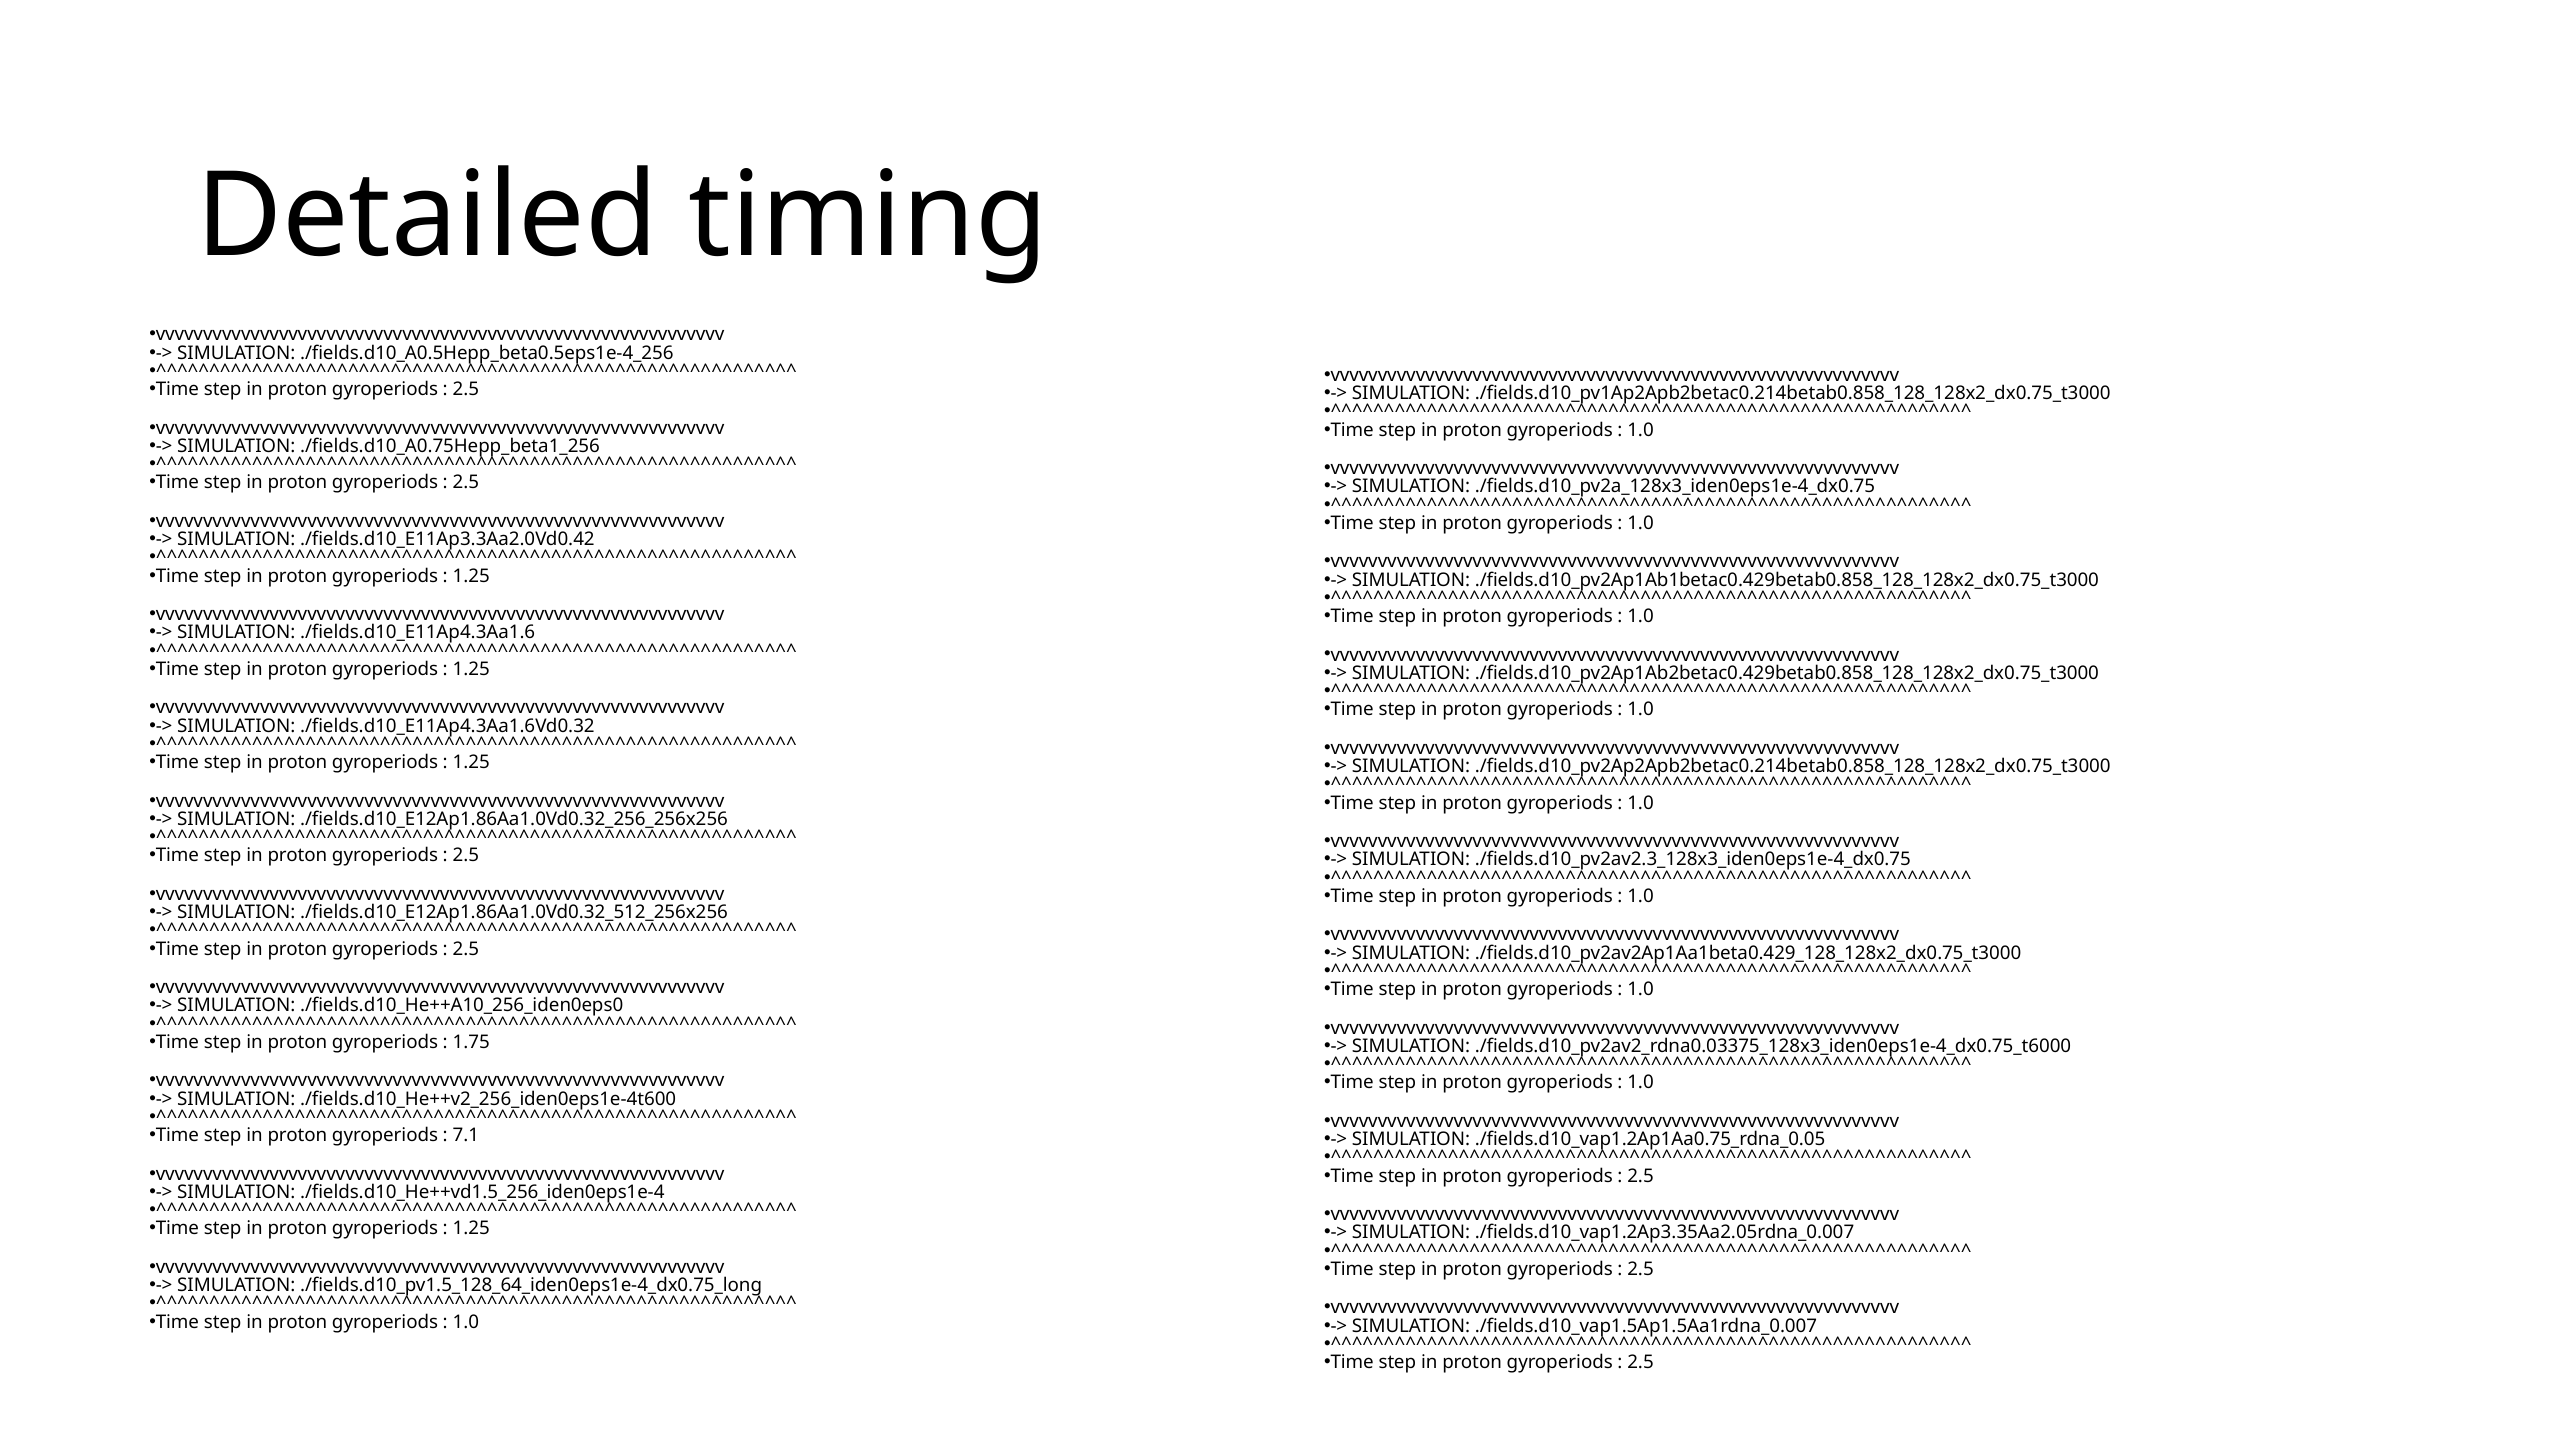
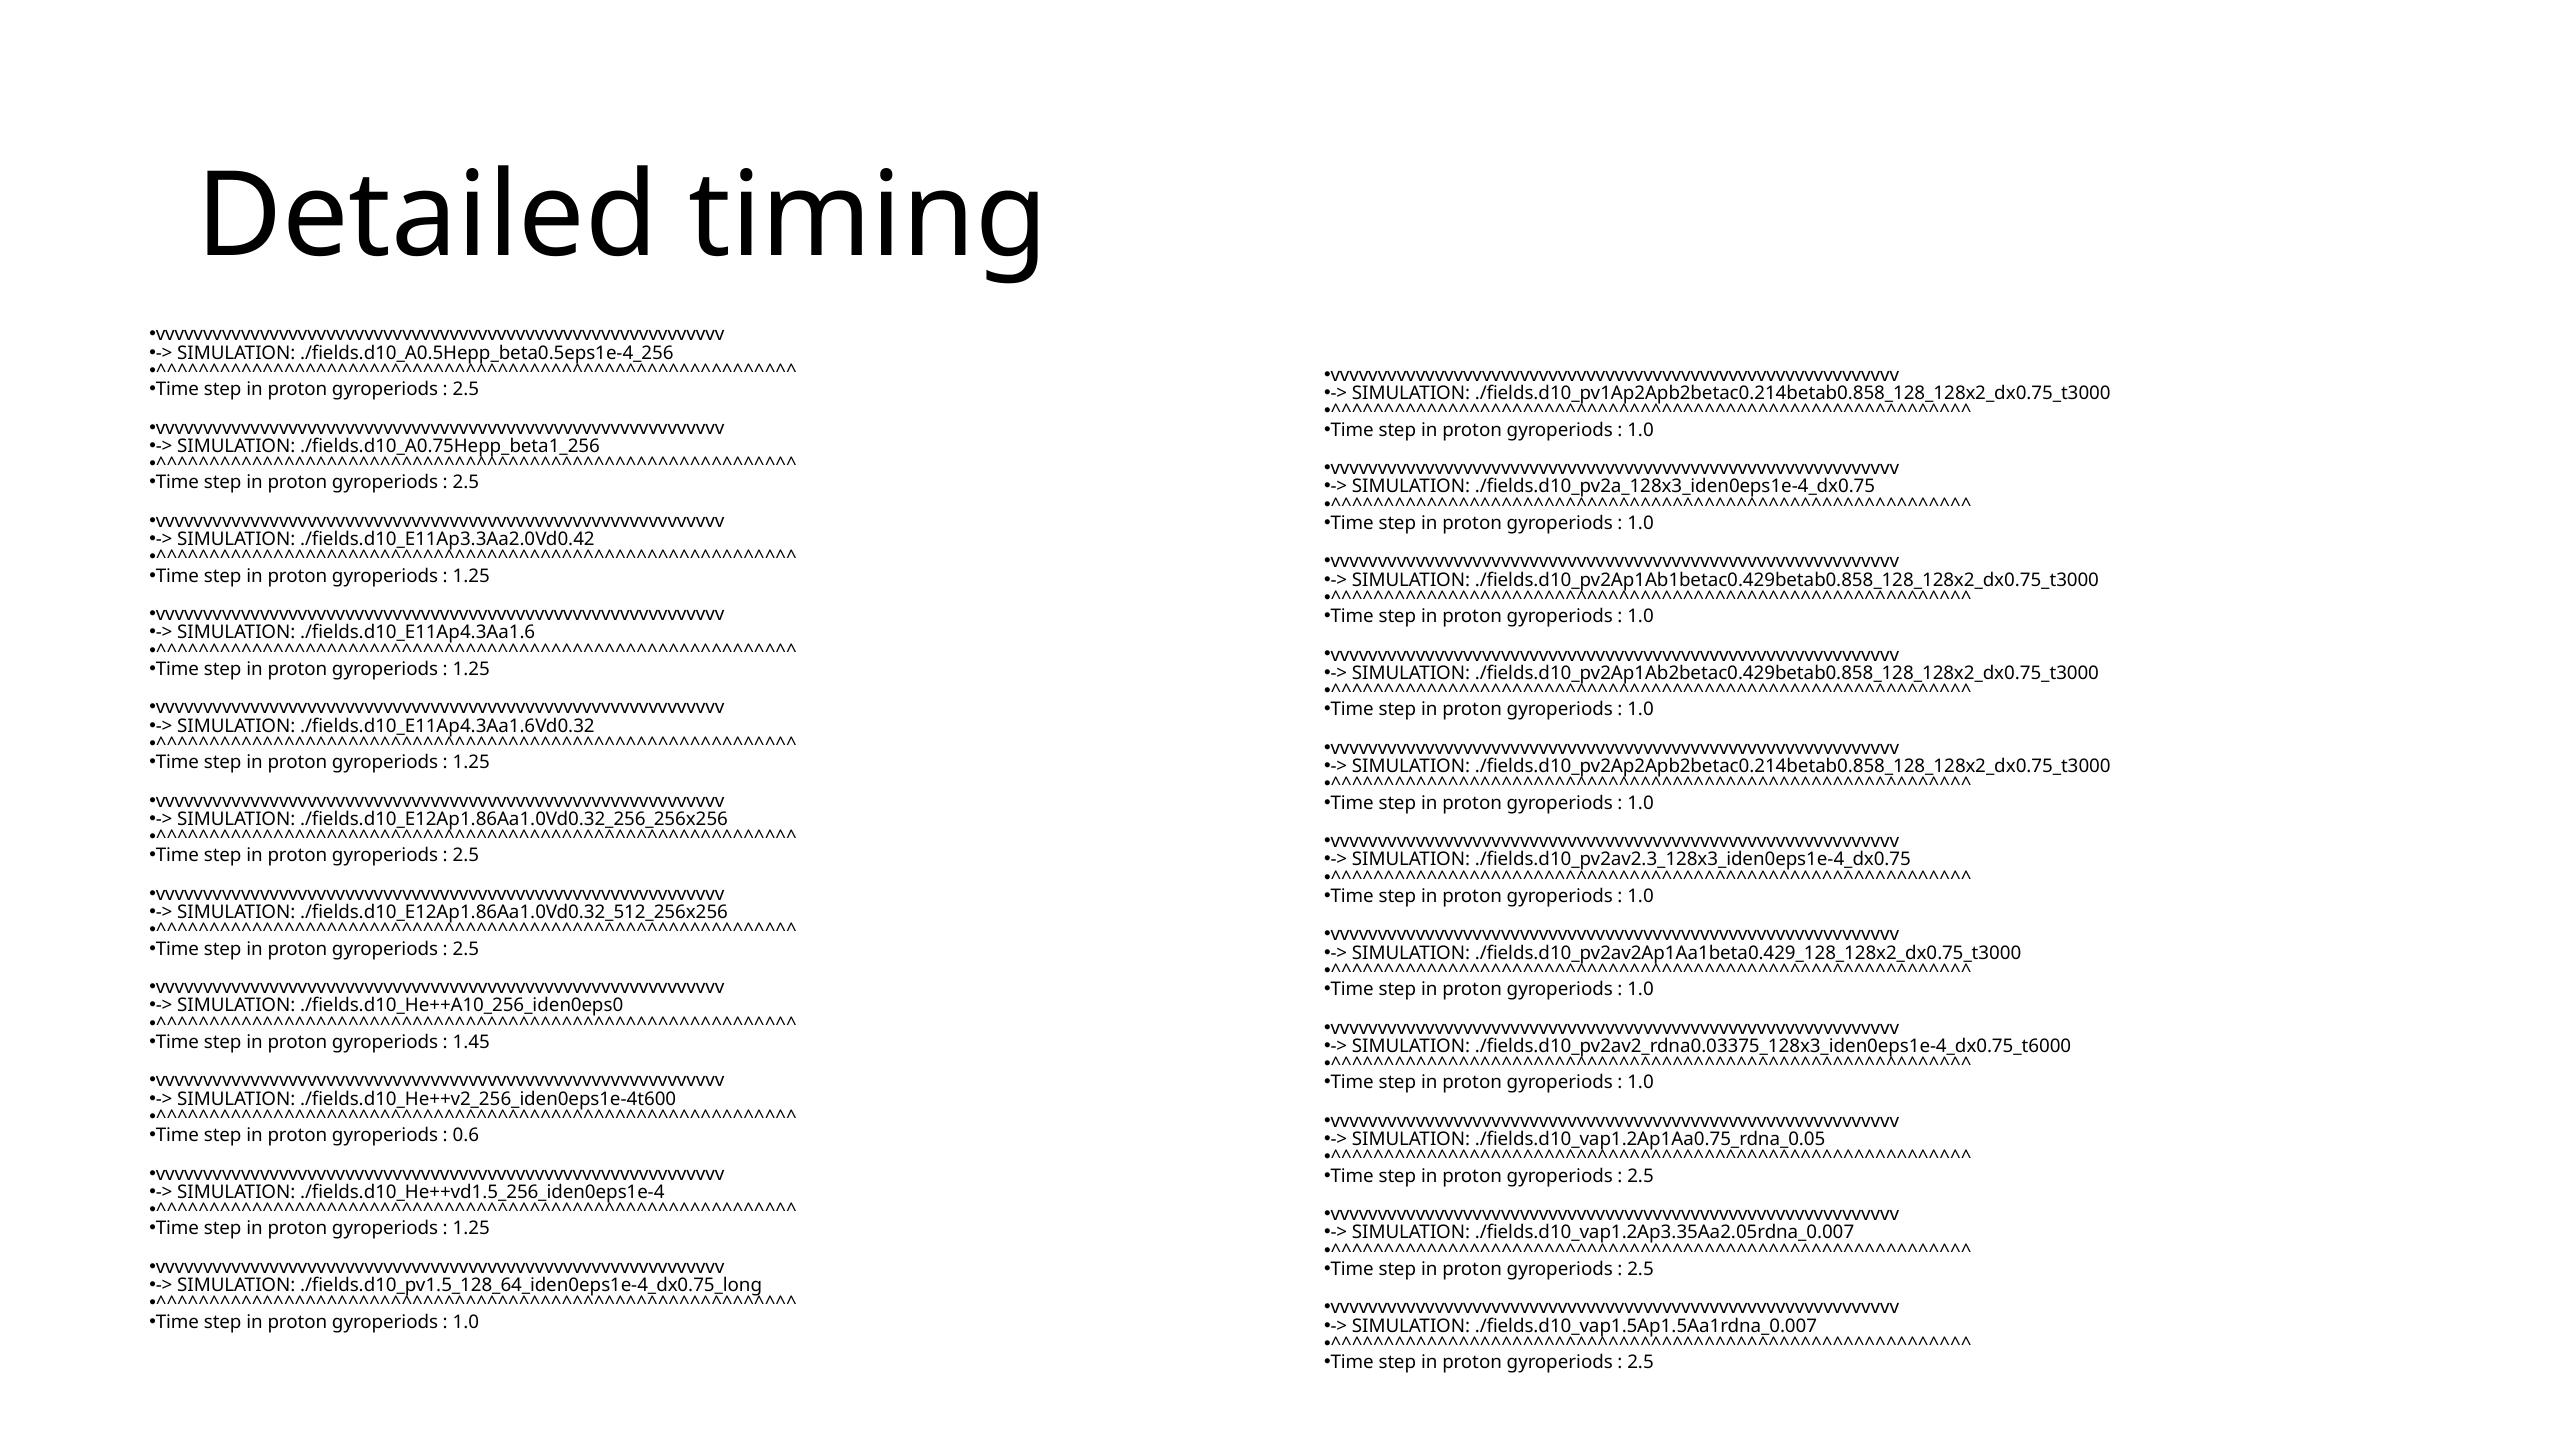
1.75: 1.75 -> 1.45 (471, 1042)
7.1: 7.1 -> 0.6 (466, 1135)
